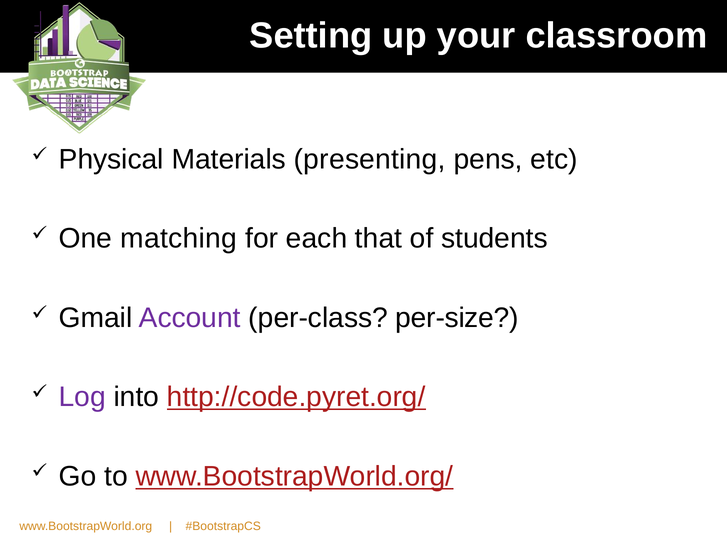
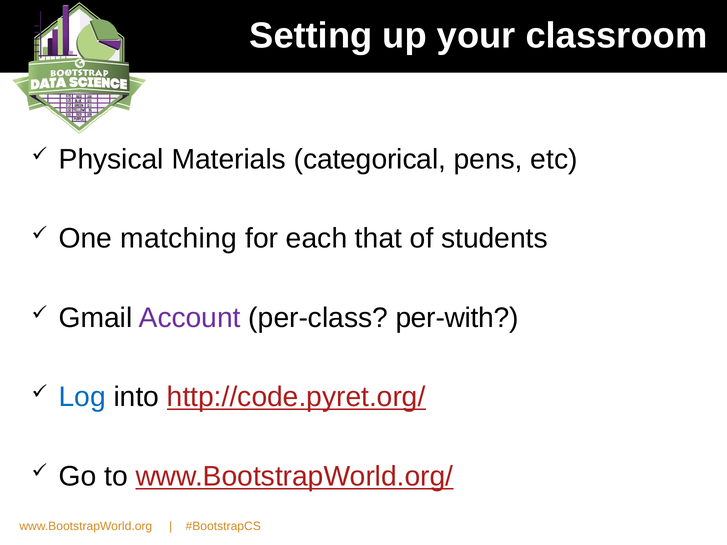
presenting: presenting -> categorical (370, 160)
per-size: per-size -> per-with (457, 318)
Log colour: purple -> blue (82, 397)
